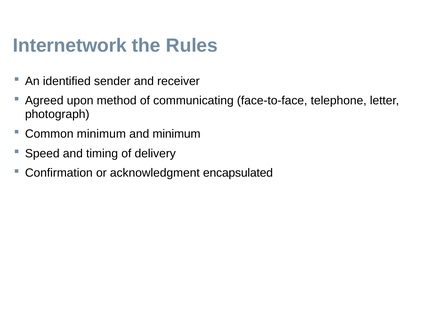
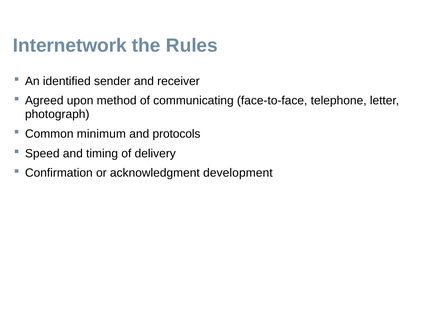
and minimum: minimum -> protocols (177, 134)
encapsulated: encapsulated -> development (238, 173)
